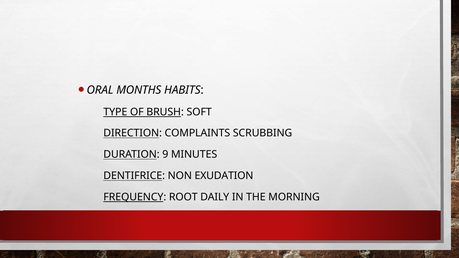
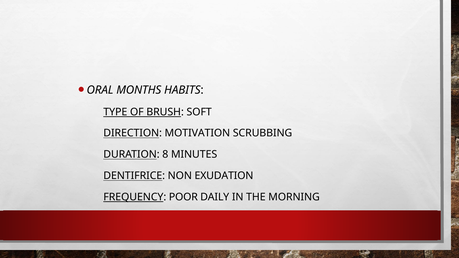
COMPLAINTS: COMPLAINTS -> MOTIVATION (197, 133)
9: 9 -> 8 (165, 155)
ROOT: ROOT -> POOR (183, 197)
